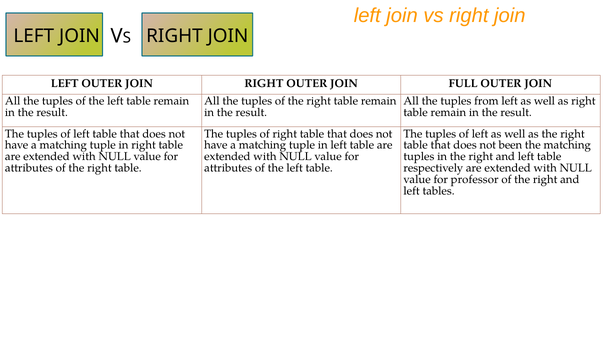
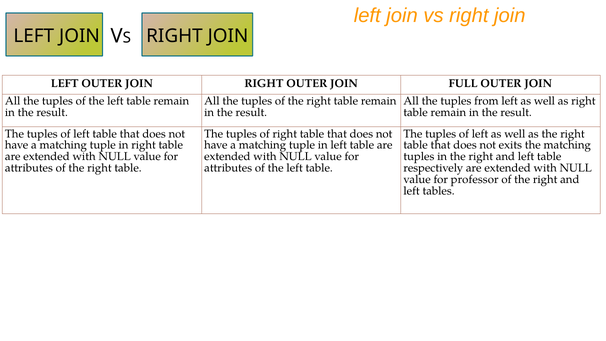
been: been -> exits (510, 145)
